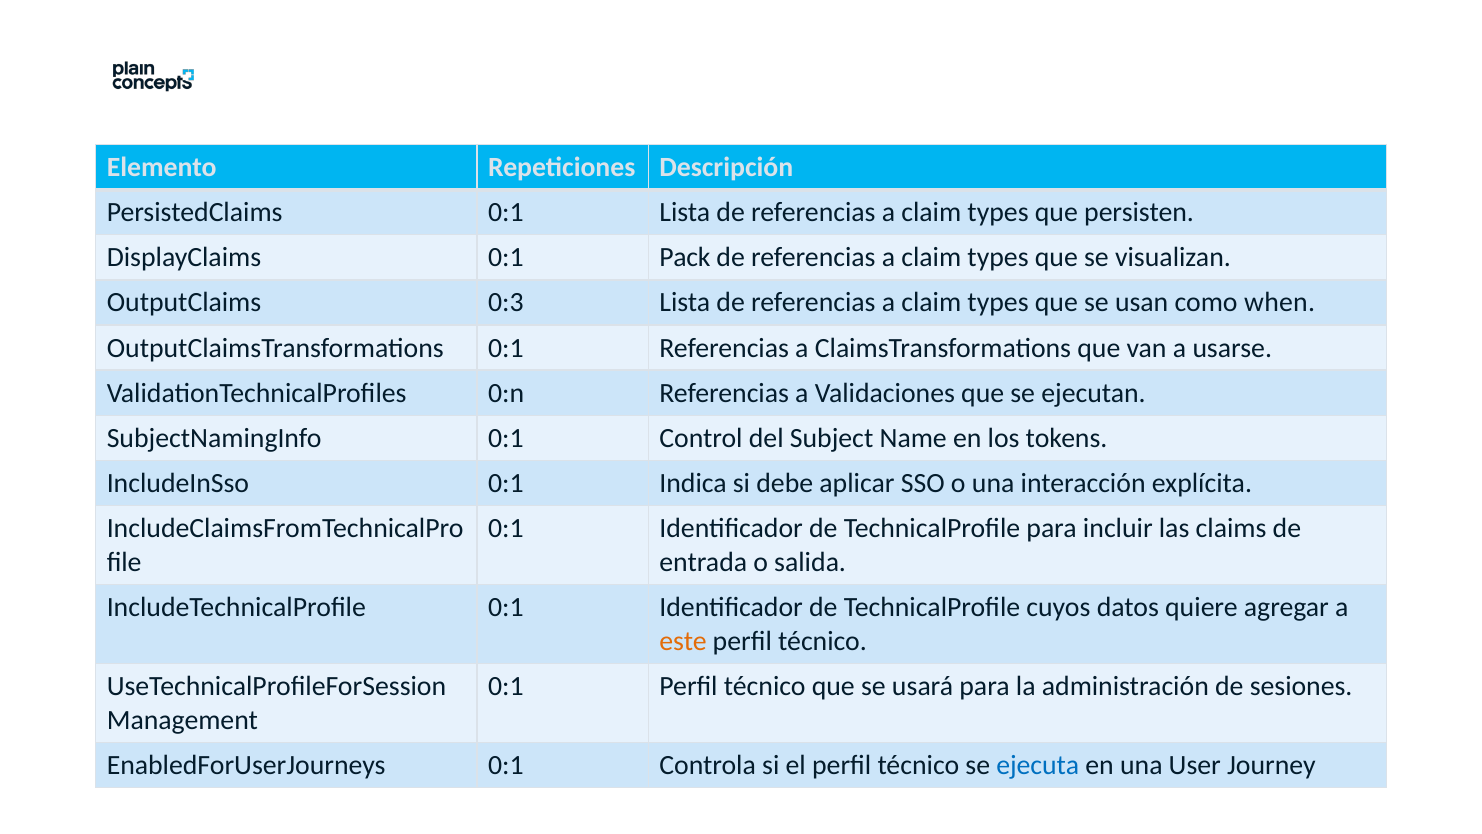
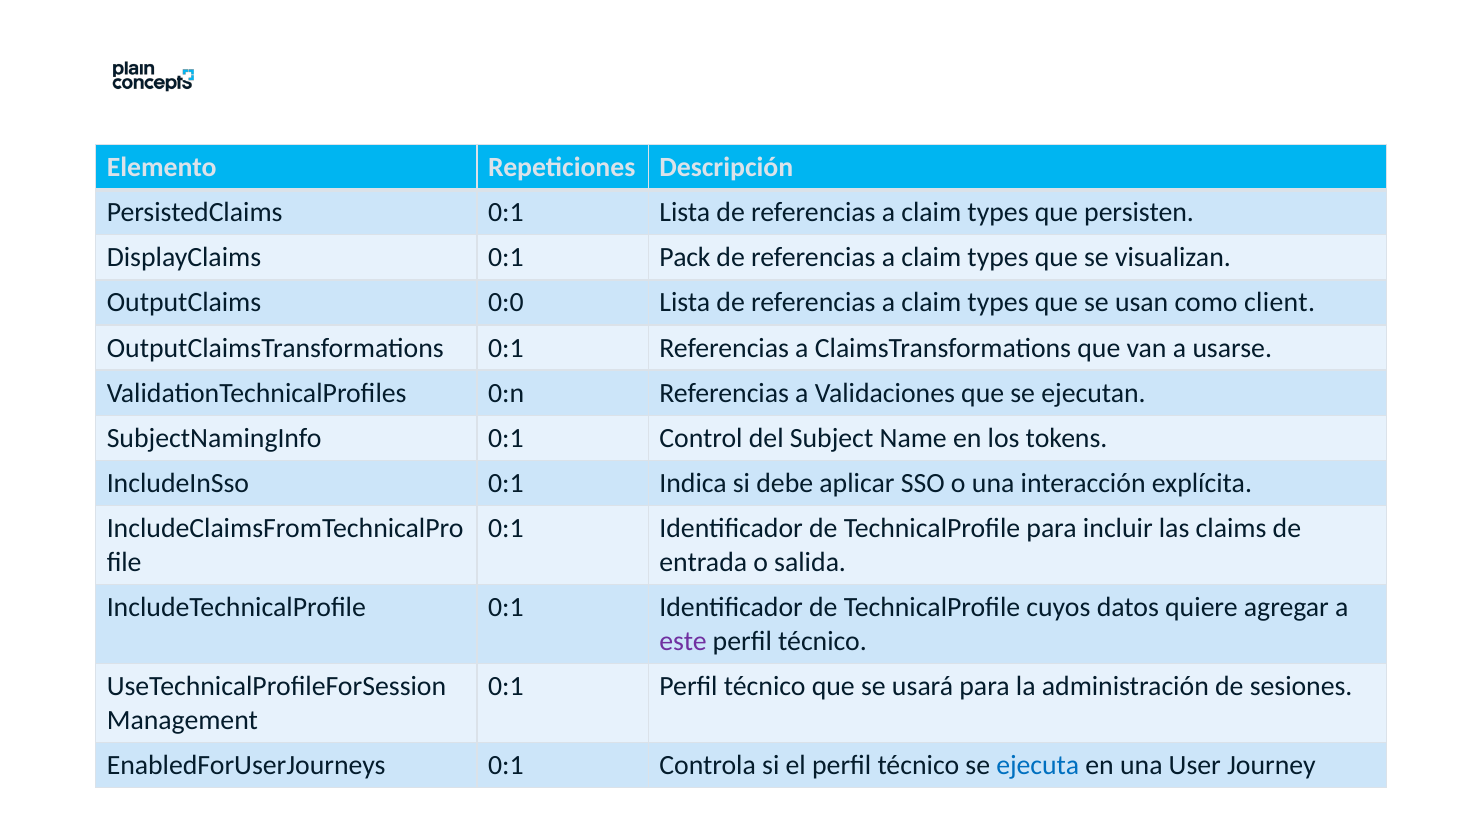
0:3: 0:3 -> 0:0 (506, 303)
when: when -> client (1280, 303)
este colour: orange -> purple (683, 641)
